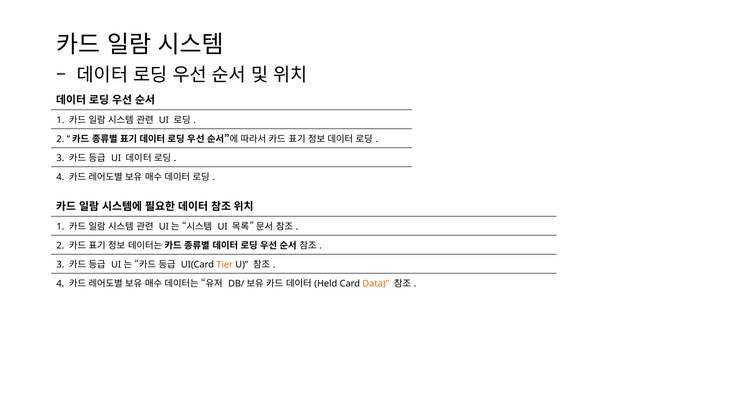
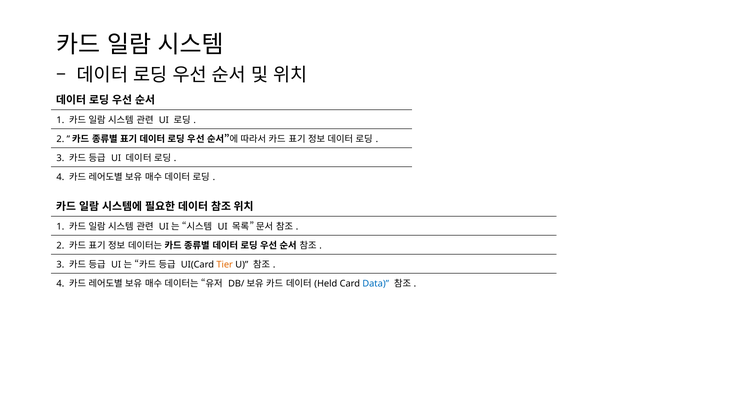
Data colour: orange -> blue (376, 284)
